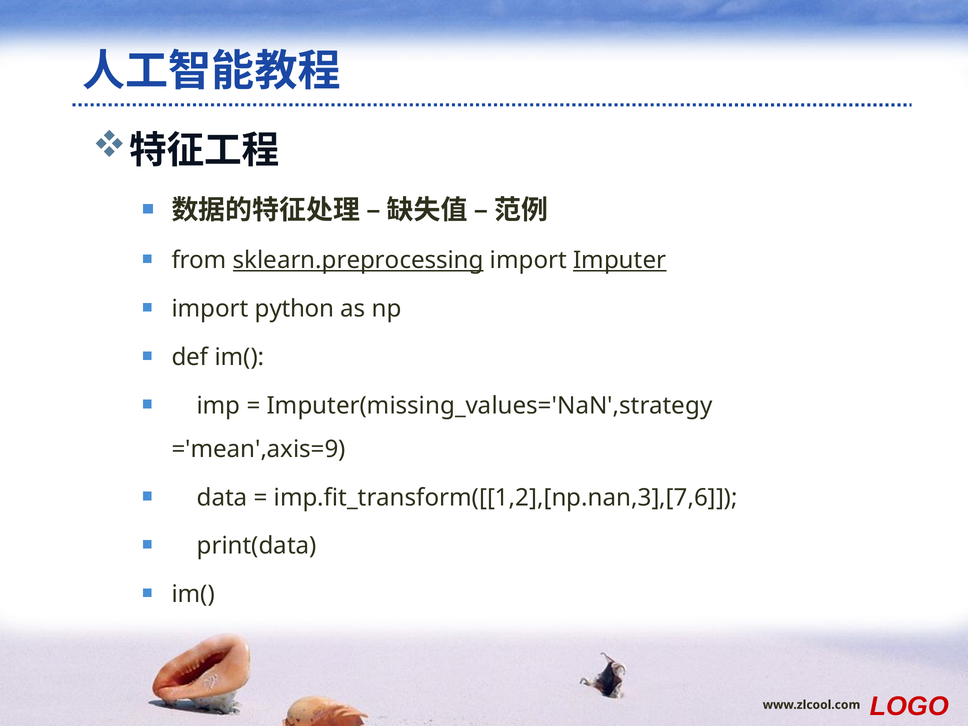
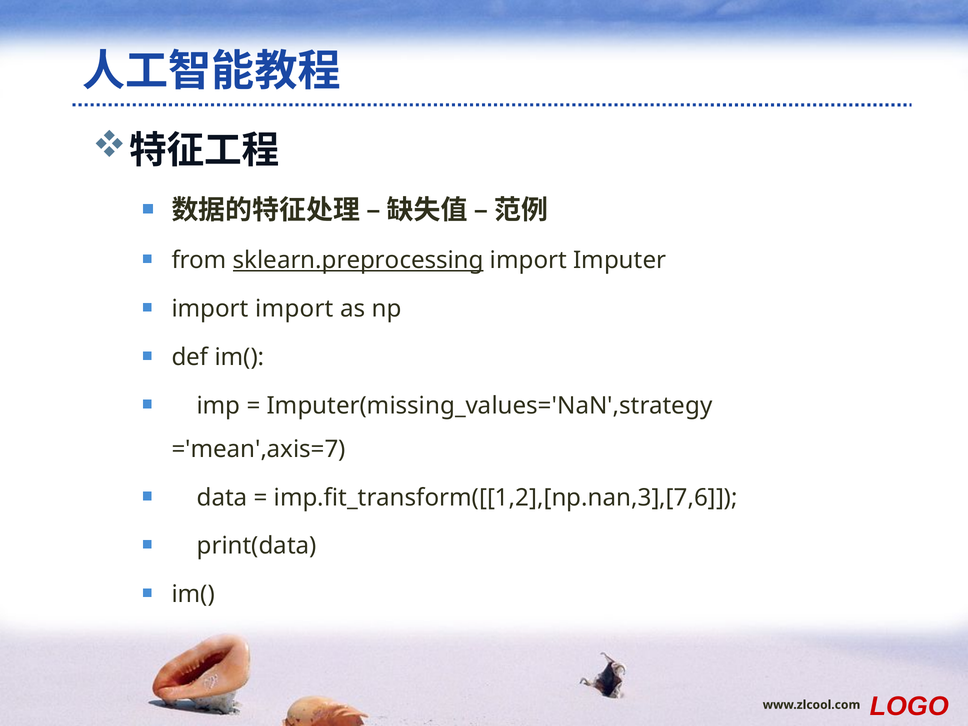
Imputer underline: present -> none (620, 260)
import python: python -> import (294, 309)
='mean',axis=9: ='mean',axis=9 -> ='mean',axis=7 (259, 449)
